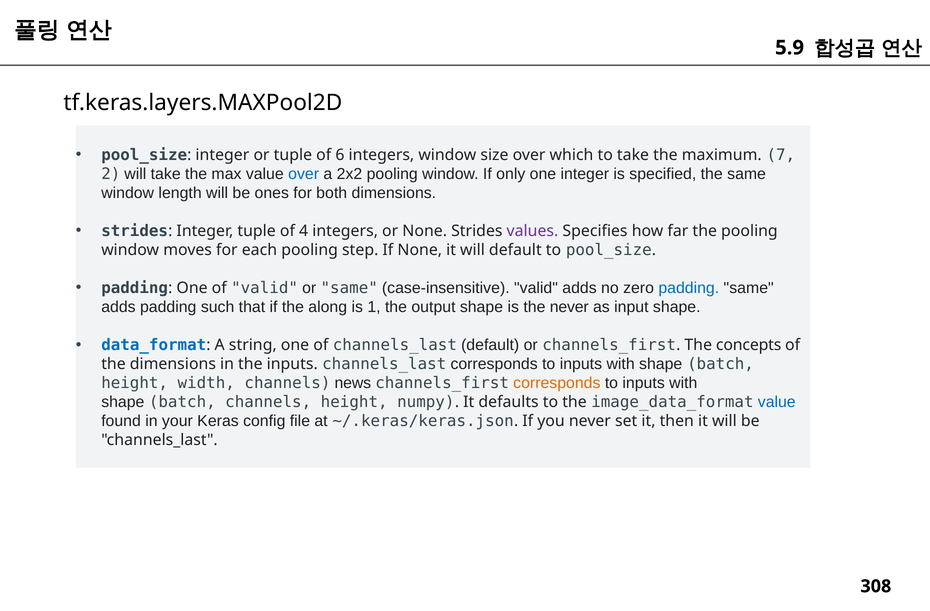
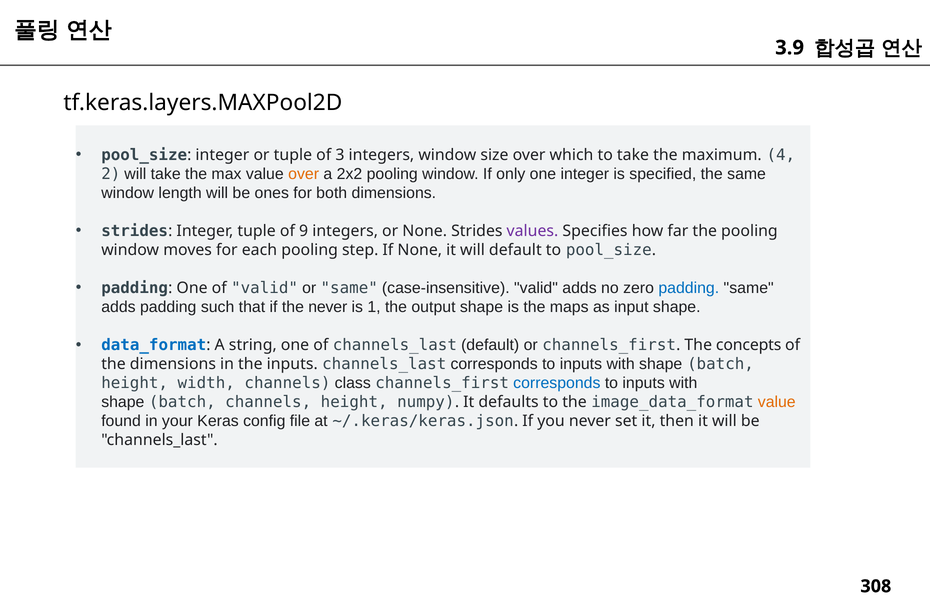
5.9: 5.9 -> 3.9 (790, 48)
6: 6 -> 3 (340, 155)
7: 7 -> 4 (781, 155)
over colour: blue -> orange (304, 174)
4: 4 -> 9 (304, 231)
the along: along -> never (328, 307)
the never: never -> maps (569, 307)
news: news -> class (353, 383)
corresponds colour: orange -> blue (557, 383)
value colour: blue -> orange (777, 402)
